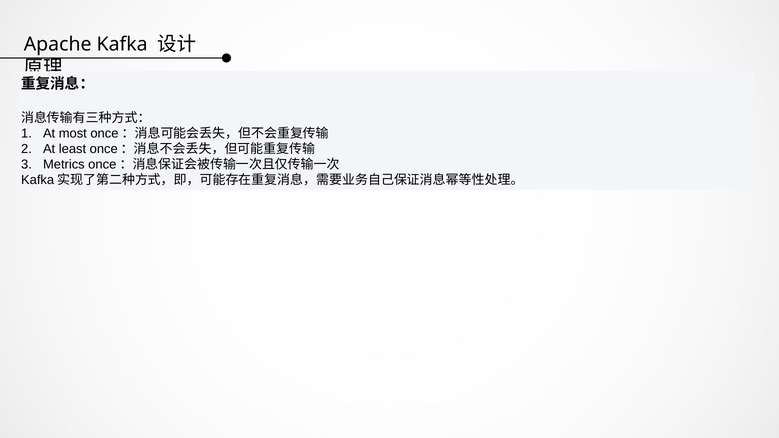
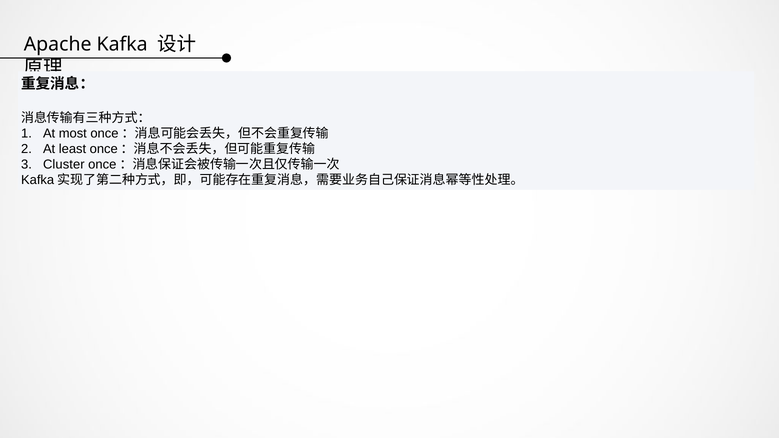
Metrics: Metrics -> Cluster (64, 165)
